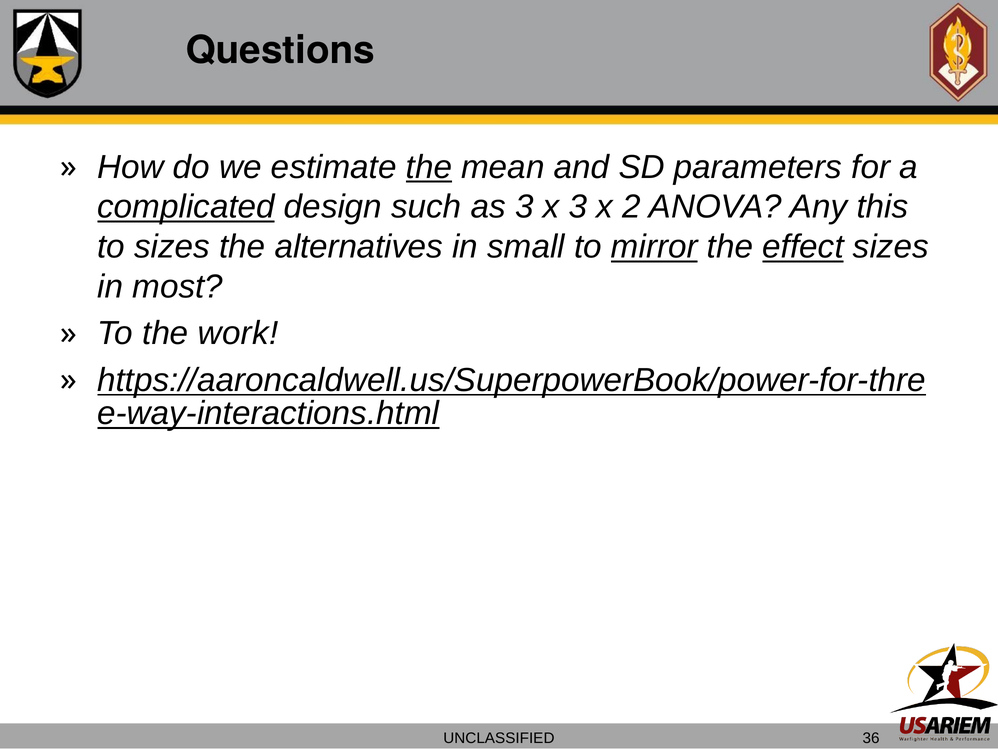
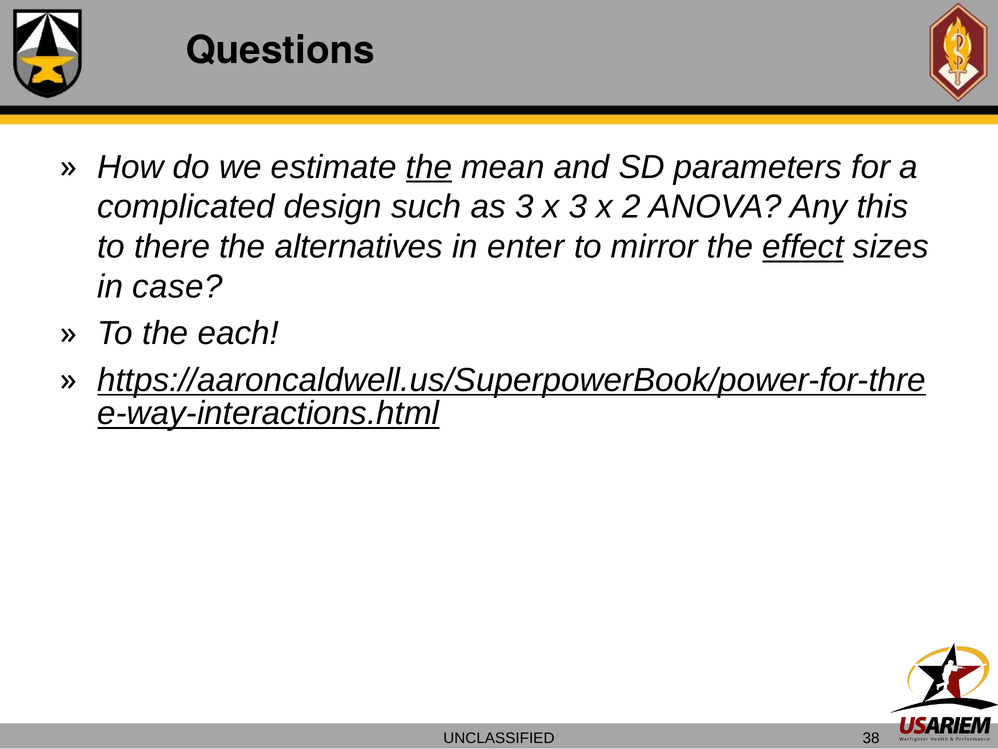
complicated underline: present -> none (186, 207)
to sizes: sizes -> there (172, 247)
small: small -> enter (526, 247)
mirror underline: present -> none (654, 247)
most: most -> case (177, 287)
work: work -> each (238, 333)
36: 36 -> 38 (871, 738)
